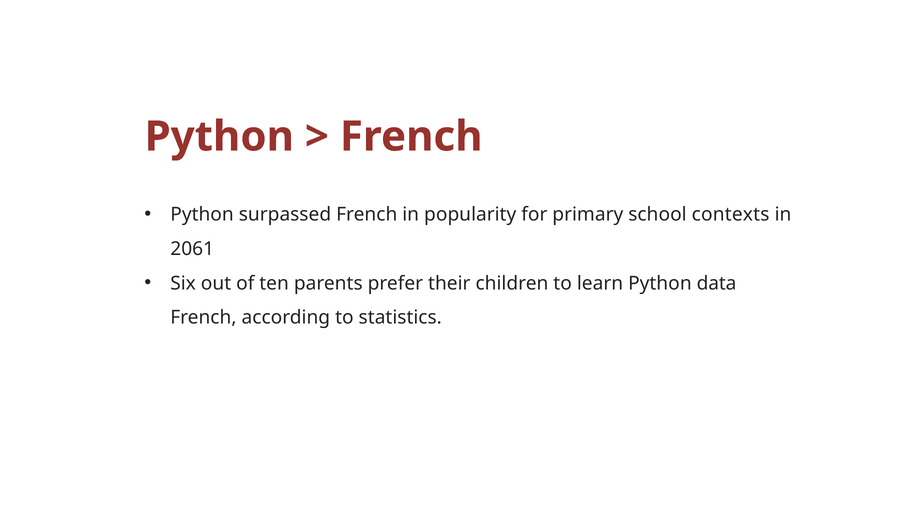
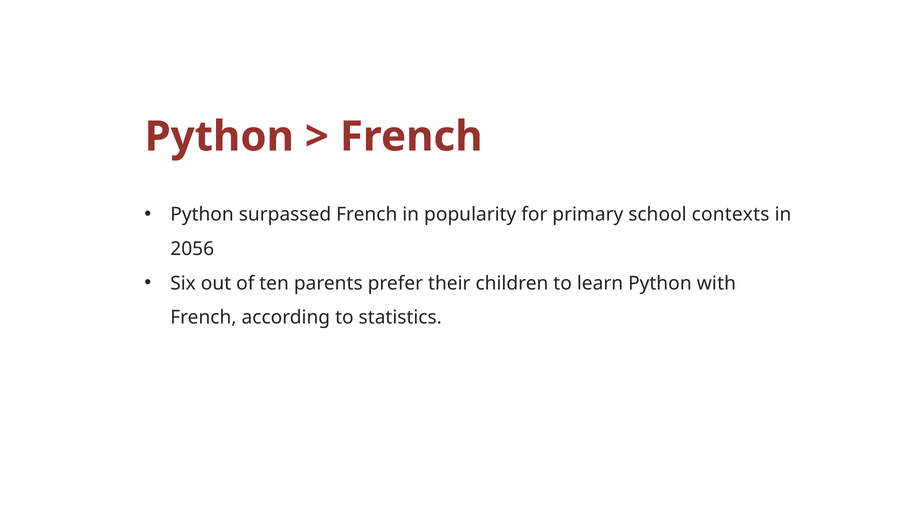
2061: 2061 -> 2056 (192, 249)
data: data -> with (716, 283)
